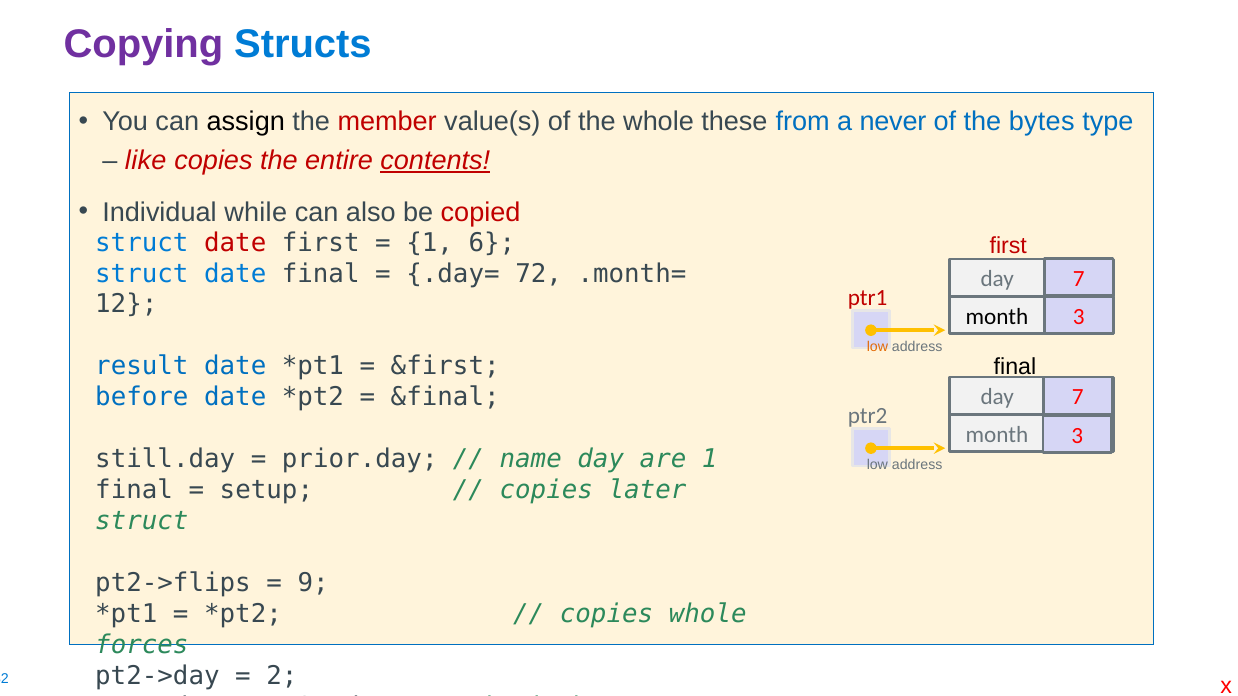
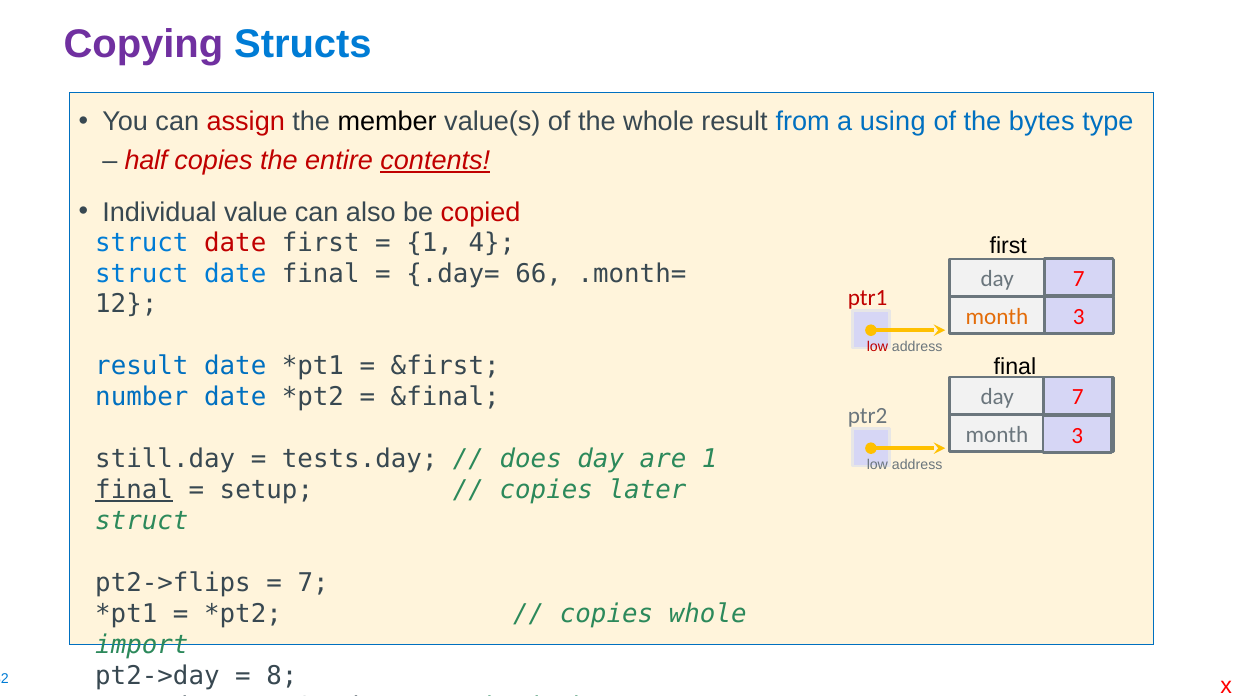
assign colour: black -> red (246, 122)
member colour: red -> black (387, 122)
whole these: these -> result (734, 122)
never: never -> using (893, 122)
like: like -> half (146, 161)
while: while -> value (256, 213)
6: 6 -> 4 (492, 243)
first colour: red -> black (1008, 246)
72: 72 -> 66 (539, 274)
month colour: black -> orange (997, 317)
low colour: orange -> red (877, 347)
before: before -> number (142, 398)
prior.day: prior.day -> tests.day (360, 459)
name: name -> does (531, 459)
final underline: none -> present (134, 490)
9: 9 -> 7 (313, 583)
forces: forces -> import (142, 645)
2: 2 -> 8 (282, 676)
